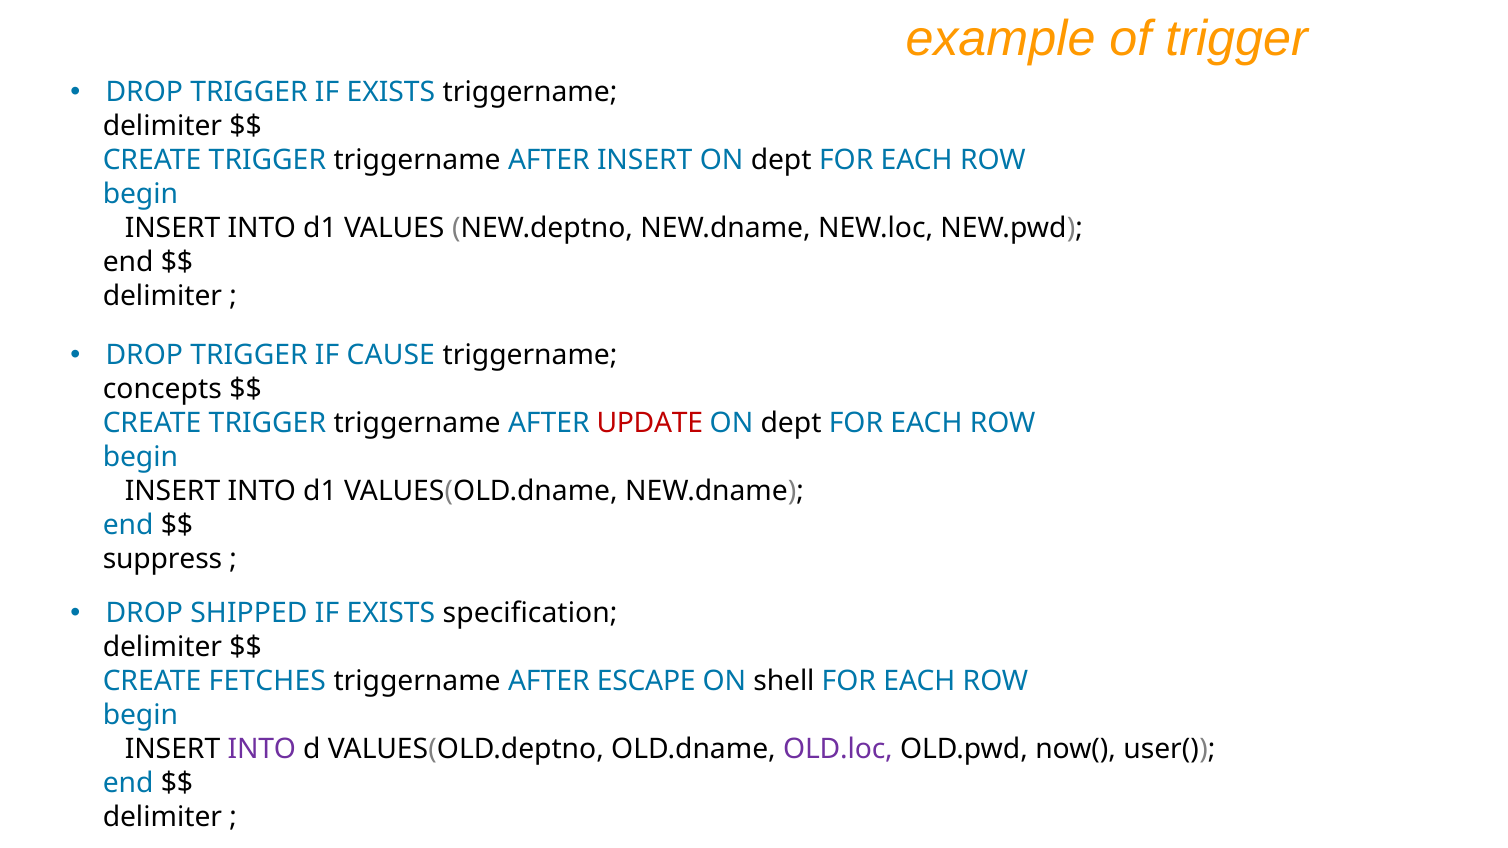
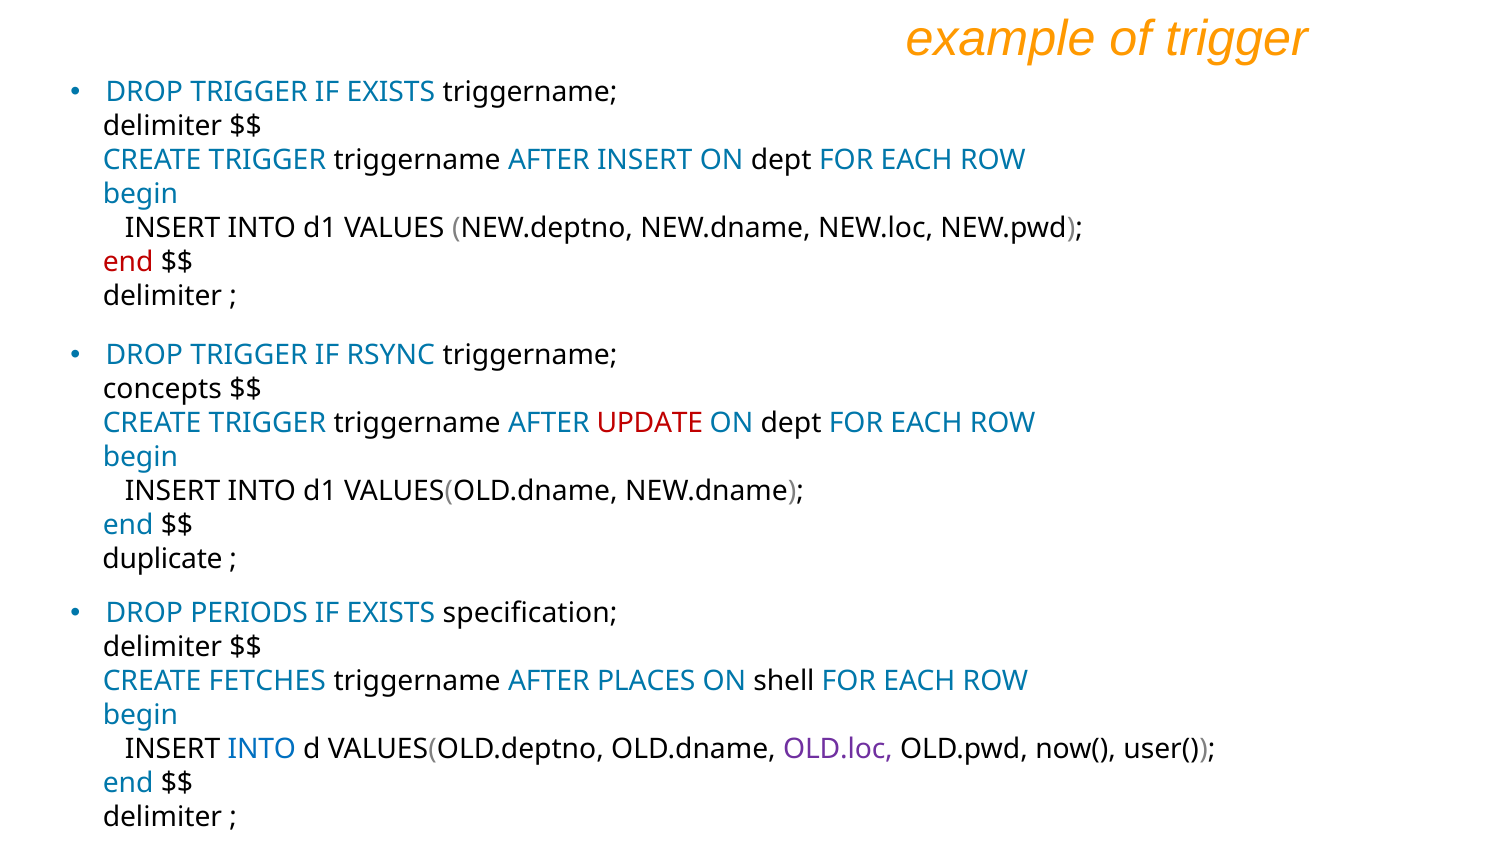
end colour: black -> red (128, 262)
CAUSE: CAUSE -> RSYNC (391, 356)
suppress: suppress -> duplicate (163, 559)
SHIPPED: SHIPPED -> PERIODS (249, 613)
ESCAPE: ESCAPE -> PLACES (646, 681)
INTO colour: purple -> blue (262, 749)
